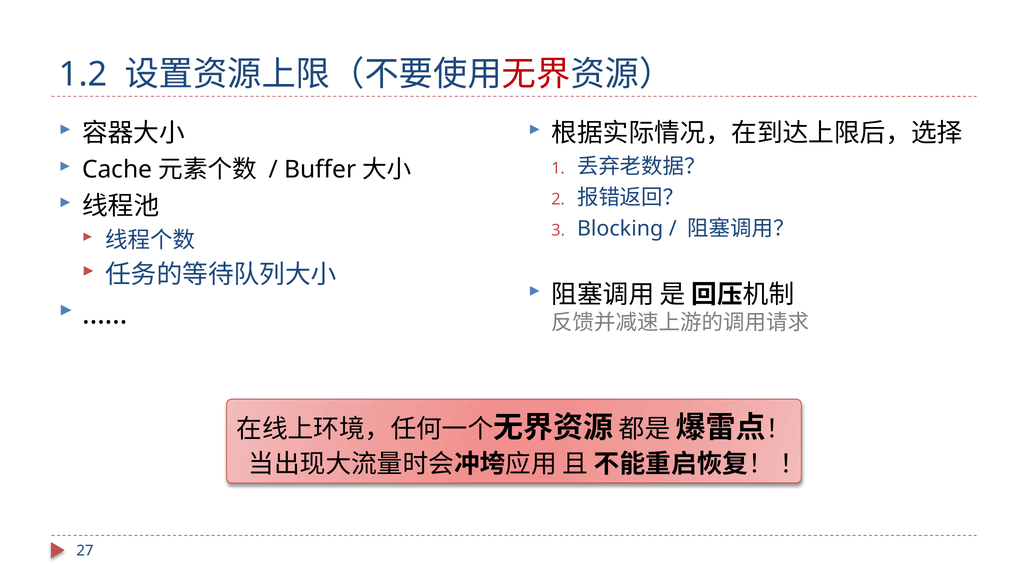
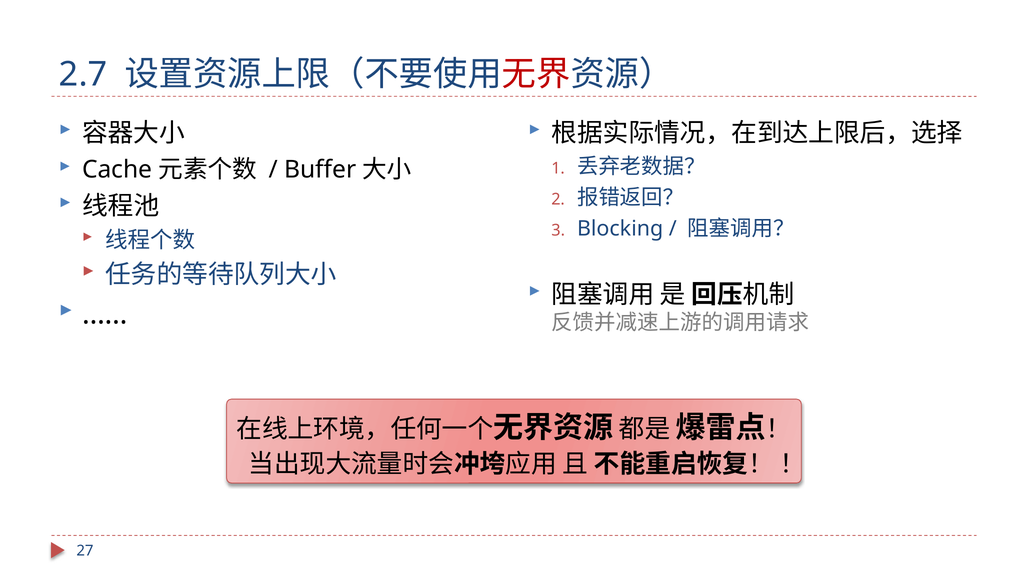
1.2: 1.2 -> 2.7 (83, 74)
